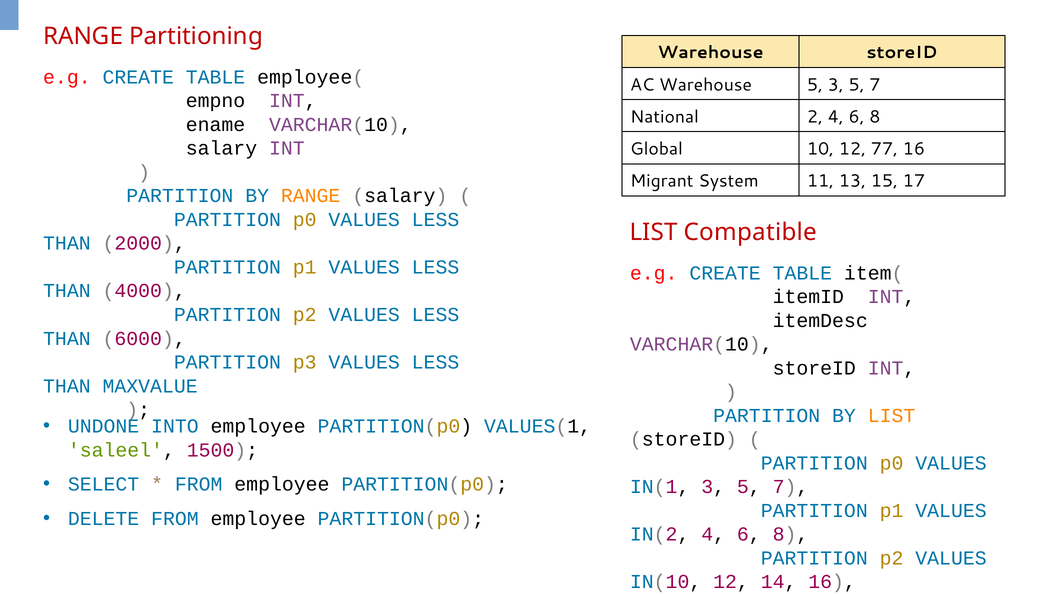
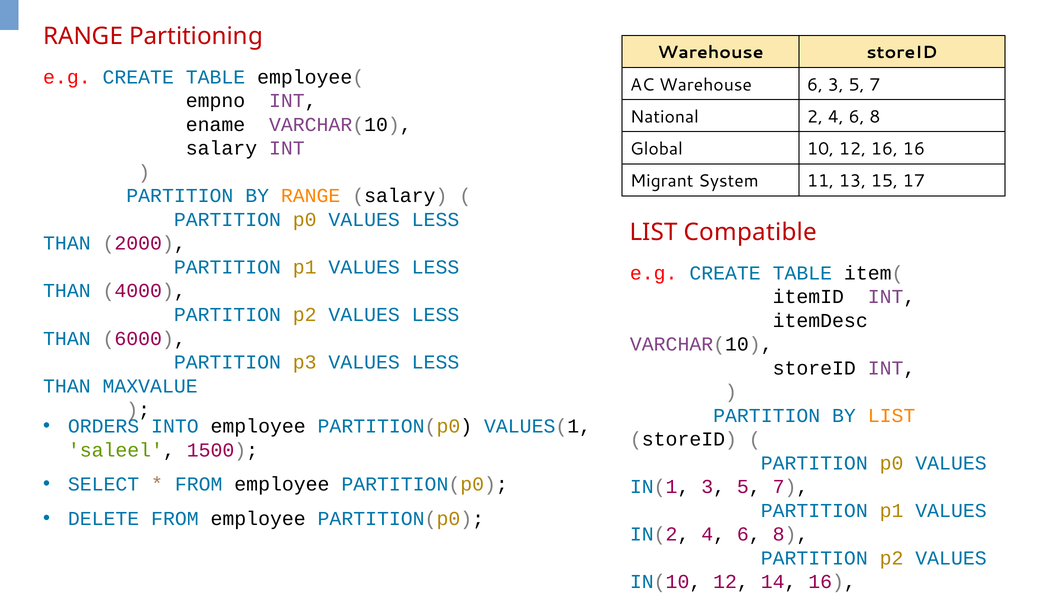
Warehouse 5: 5 -> 6 (815, 85)
12 77: 77 -> 16 (884, 149)
UNDONE: UNDONE -> ORDERS (104, 427)
